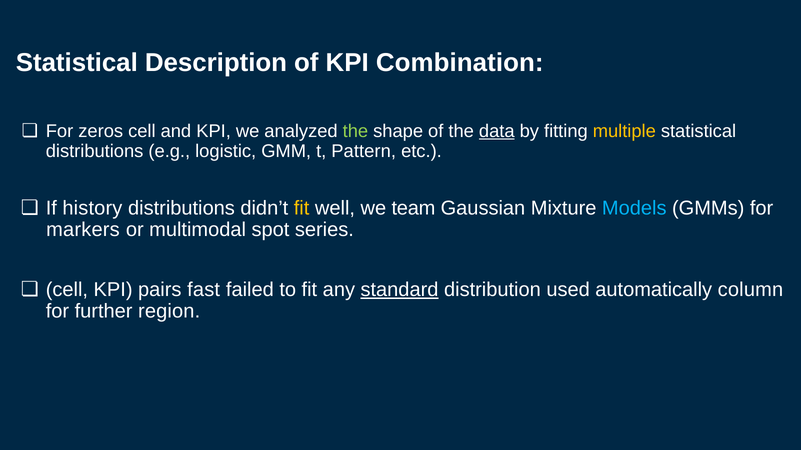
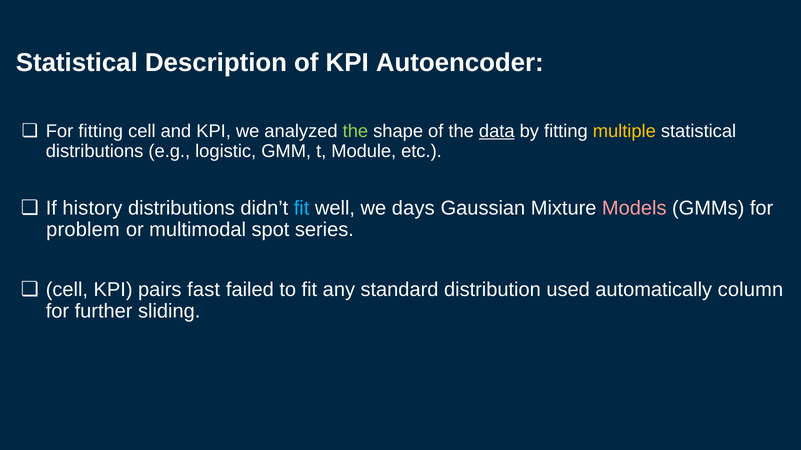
Combination: Combination -> Autoencoder (460, 63)
For zeros: zeros -> fitting (101, 131)
Pattern: Pattern -> Module (364, 151)
fit colour: yellow -> light blue (302, 209)
team: team -> days (413, 209)
Models colour: light blue -> pink (634, 209)
markers: markers -> problem (83, 230)
standard underline: present -> none (399, 290)
region: region -> sliding (169, 312)
